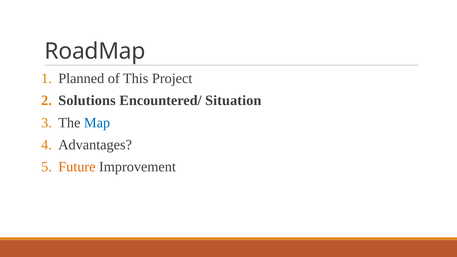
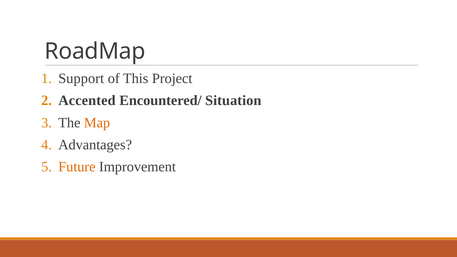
Planned: Planned -> Support (81, 79)
Solutions: Solutions -> Accented (87, 101)
Map colour: blue -> orange (97, 123)
